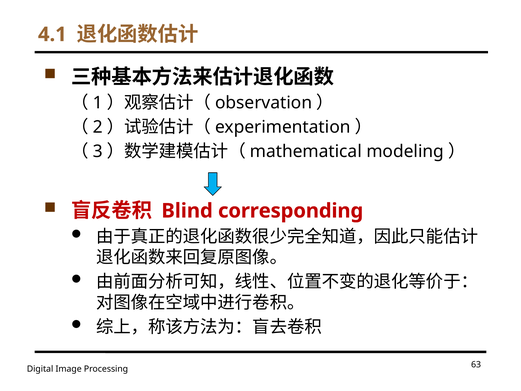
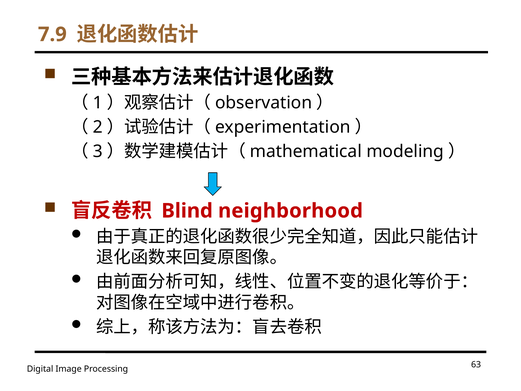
4.1: 4.1 -> 7.9 (52, 34)
corresponding: corresponding -> neighborhood (290, 211)
